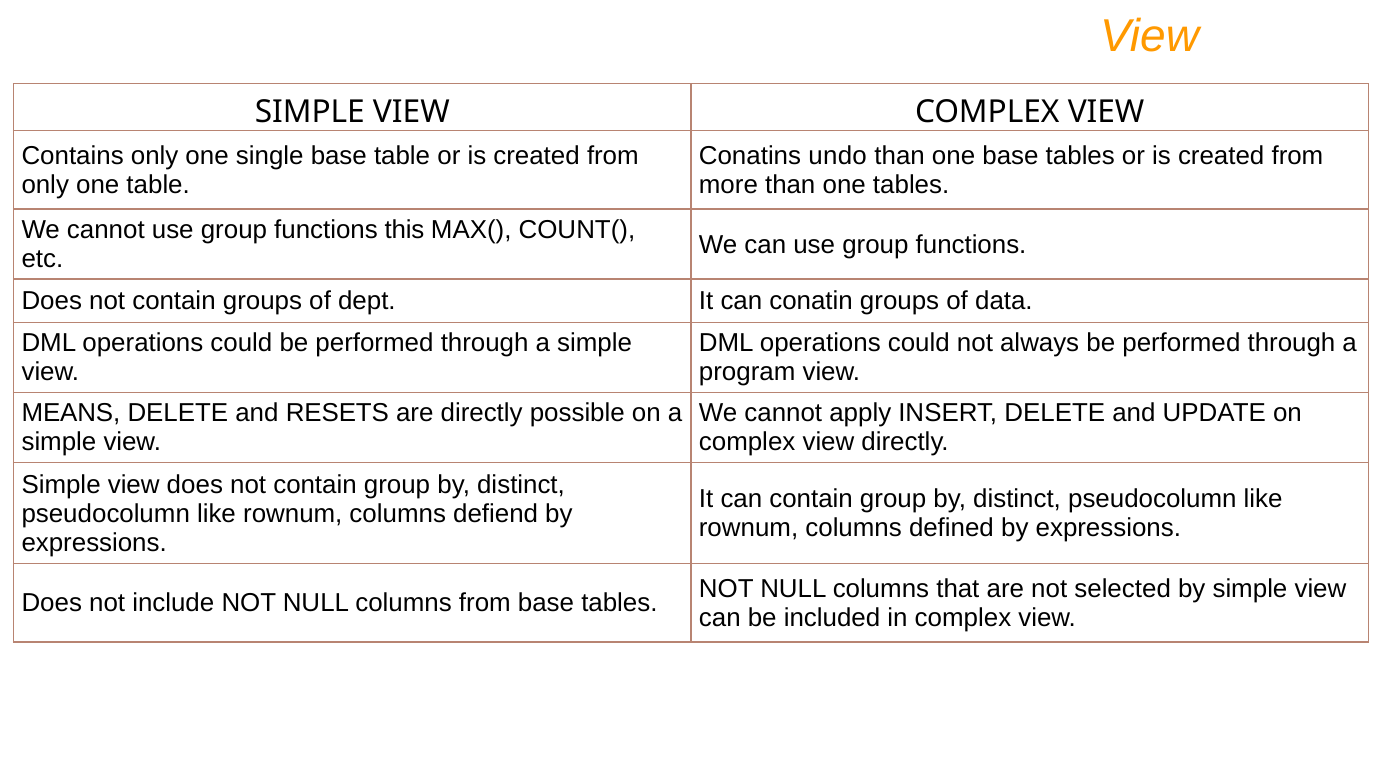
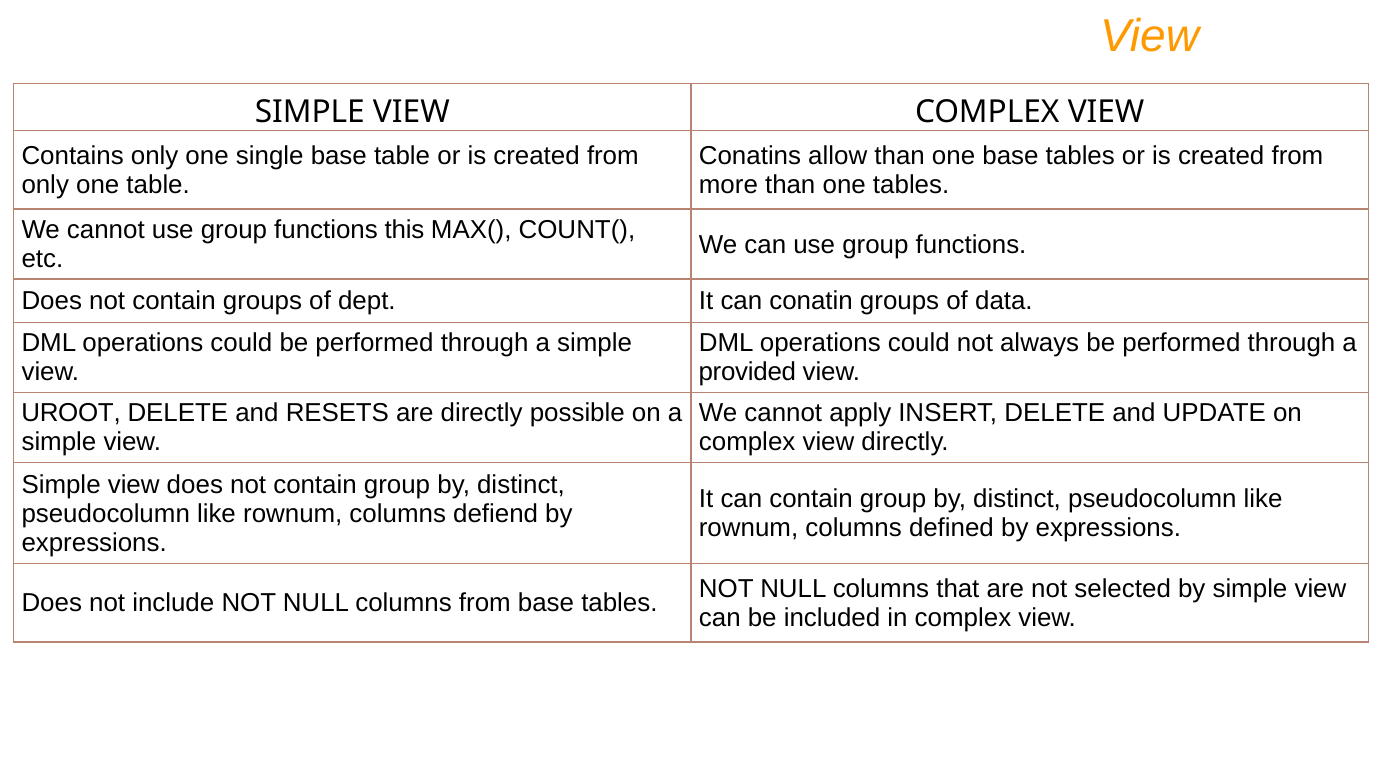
undo: undo -> allow (838, 156)
program: program -> provided (747, 372)
MEANS: MEANS -> UROOT (71, 414)
